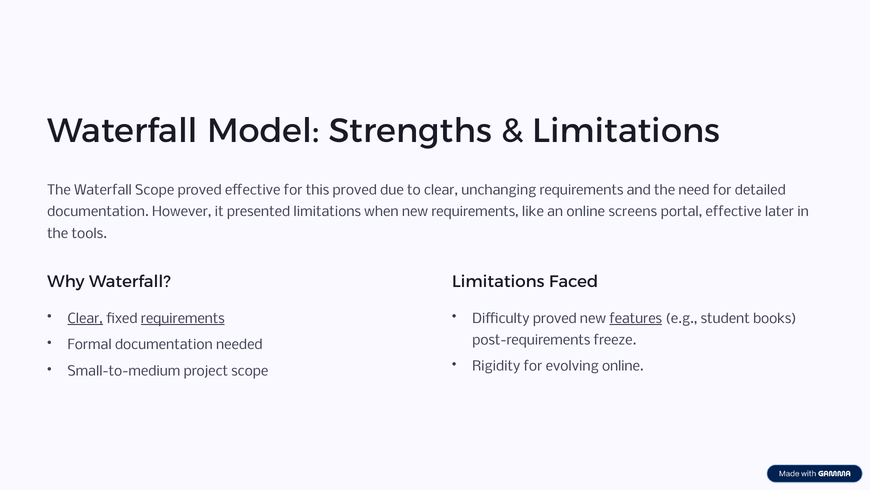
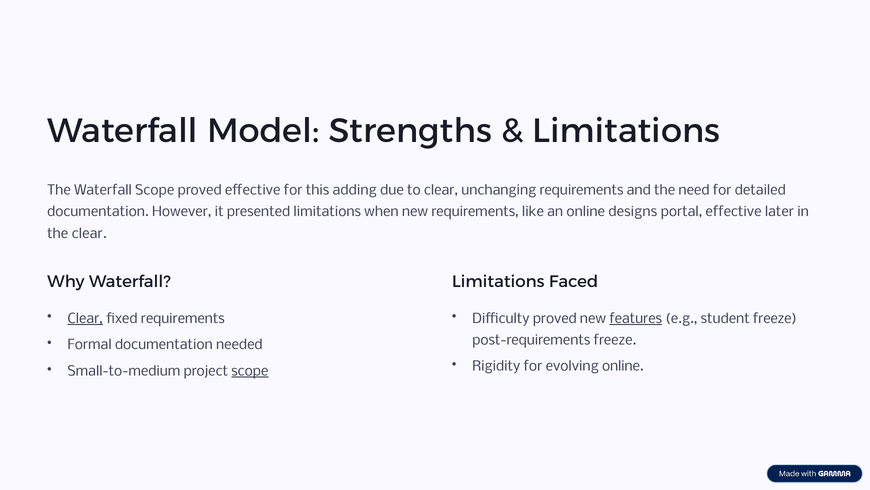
this proved: proved -> adding (355, 190)
screens: screens -> designs (633, 212)
the tools: tools -> clear (89, 233)
requirements underline: present -> none (183, 318)
student books: books -> freeze (775, 318)
scope underline: none -> present (250, 371)
